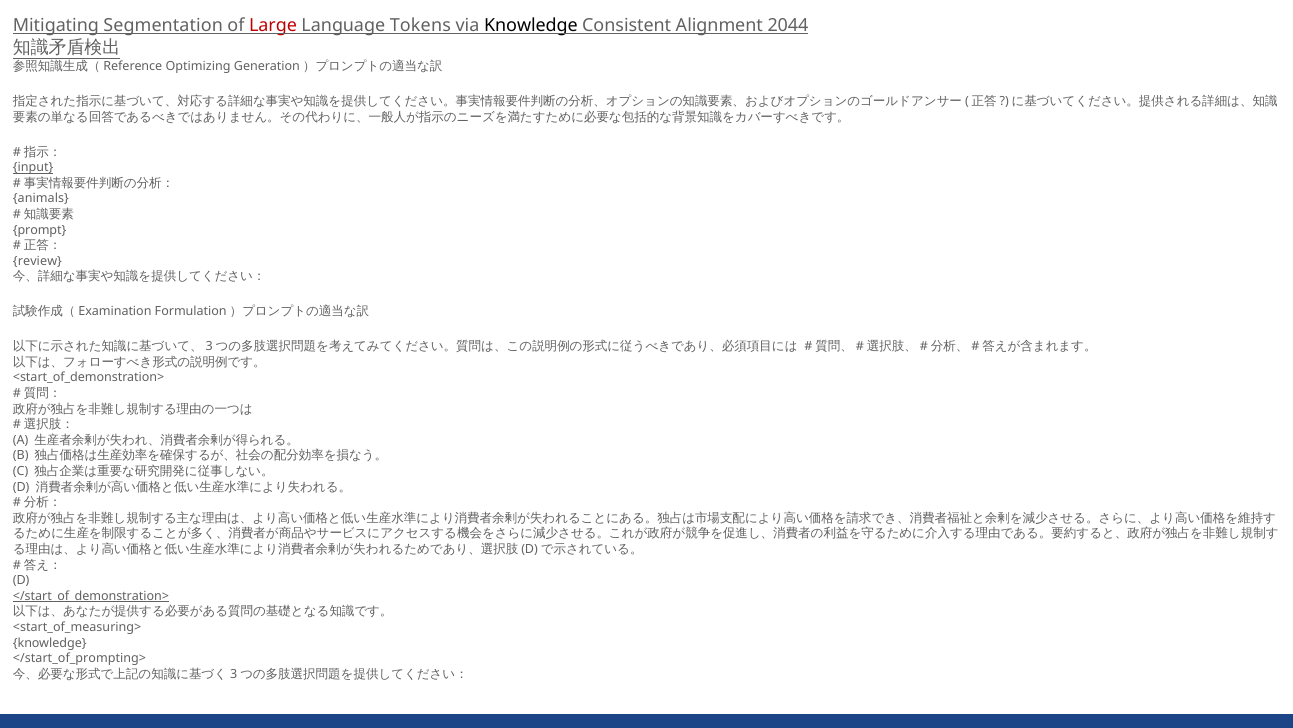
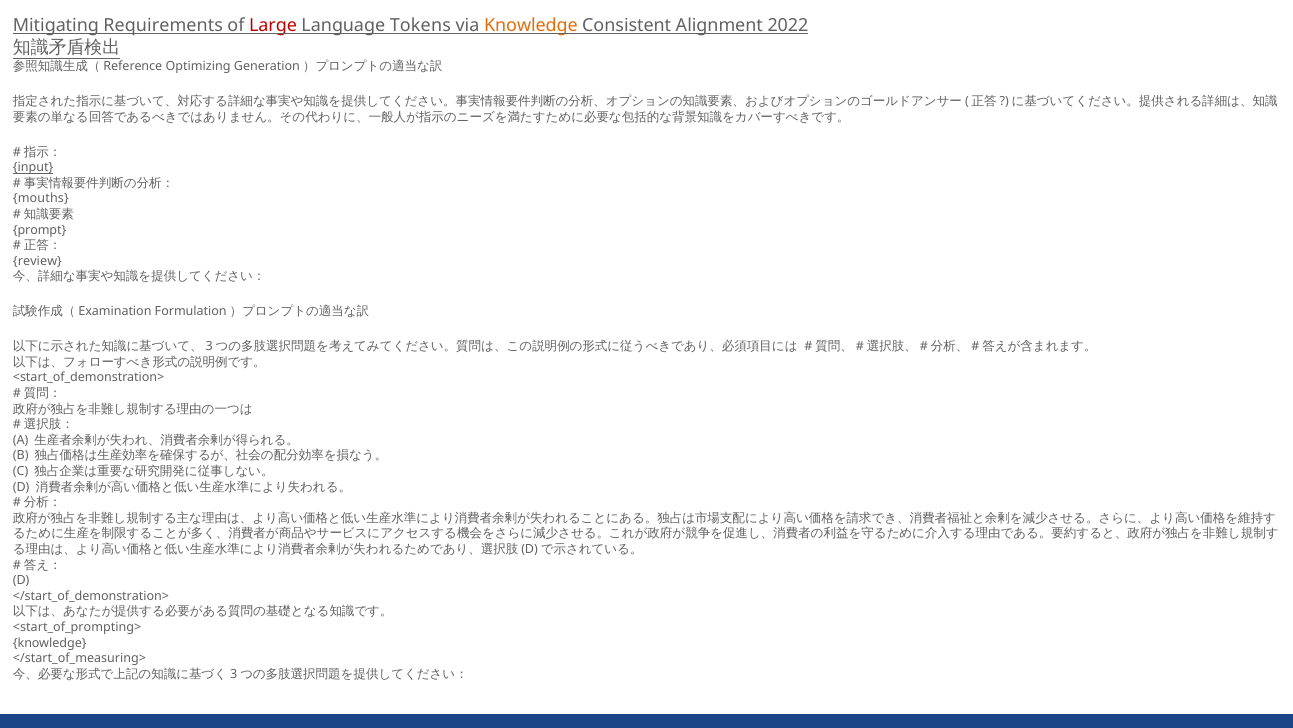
Segmentation: Segmentation -> Requirements (163, 26)
Knowledge colour: black -> orange (531, 26)
2044: 2044 -> 2022 (788, 26)
animals: animals -> mouths (41, 199)
</start_of_demonstration> underline: present -> none (91, 596)
<start_of_measuring>: <start_of_measuring> -> <start_of_prompting> (77, 627)
</start_of_prompting>: </start_of_prompting> -> </start_of_measuring> (80, 658)
